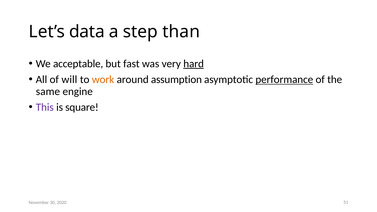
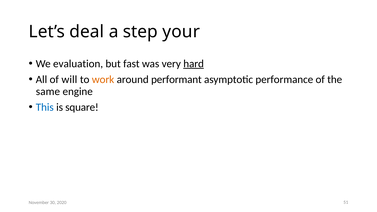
data: data -> deal (87, 32)
than: than -> your (181, 32)
acceptable: acceptable -> evaluation (78, 64)
assumption: assumption -> performant (176, 80)
performance underline: present -> none (284, 80)
This colour: purple -> blue (45, 107)
